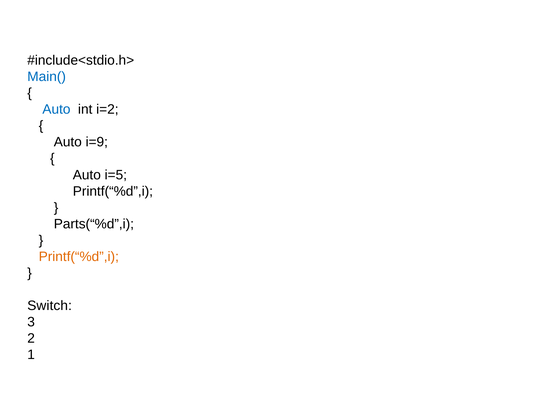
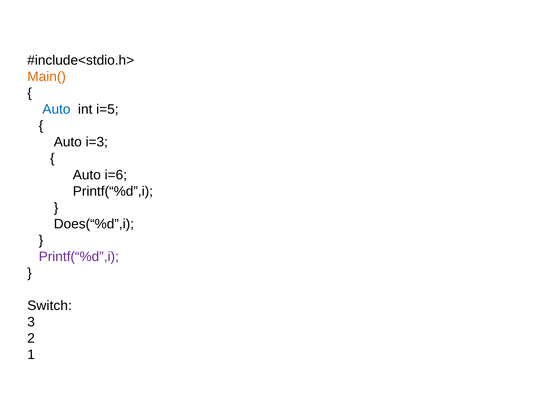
Main( colour: blue -> orange (47, 77)
i=2: i=2 -> i=5 (107, 110)
i=9: i=9 -> i=3 (97, 142)
i=5: i=5 -> i=6 (116, 175)
Parts(“%d”,i: Parts(“%d”,i -> Does(“%d”,i (94, 224)
Printf(“%d”,i colour: orange -> purple (79, 257)
